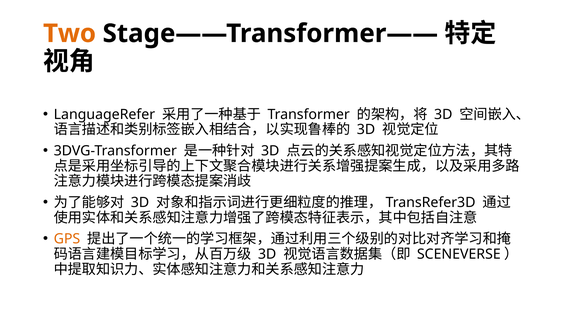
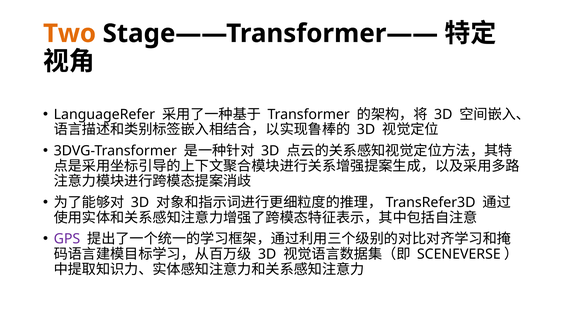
GPS colour: orange -> purple (67, 239)
